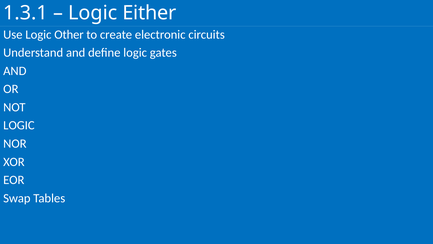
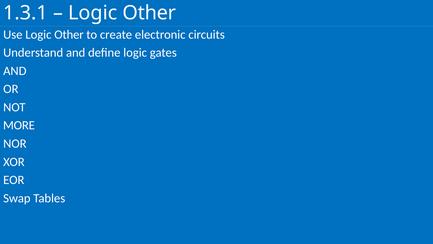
Either: Either -> Other (149, 13)
LOGIC: LOGIC -> MORE (19, 125)
